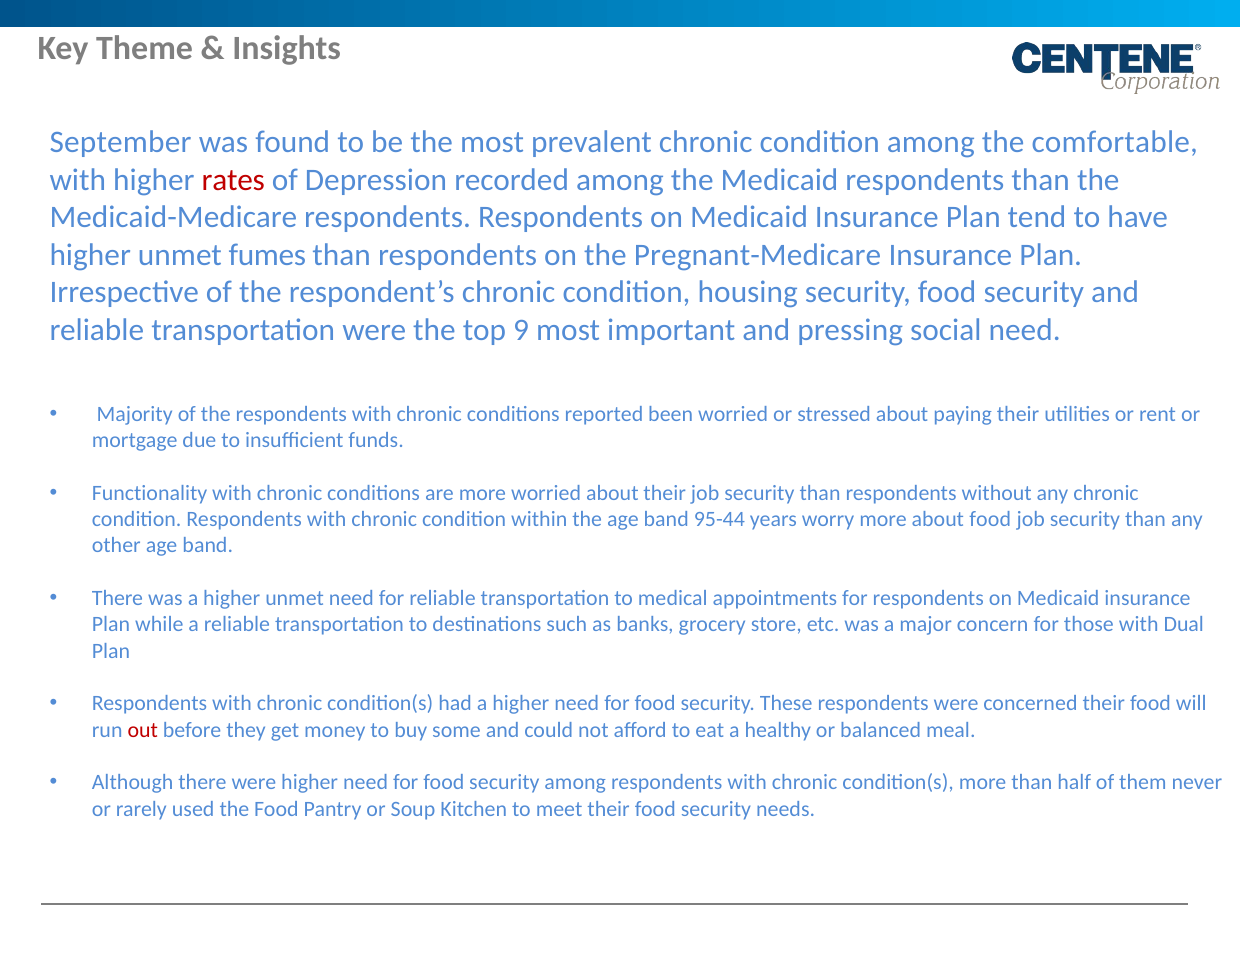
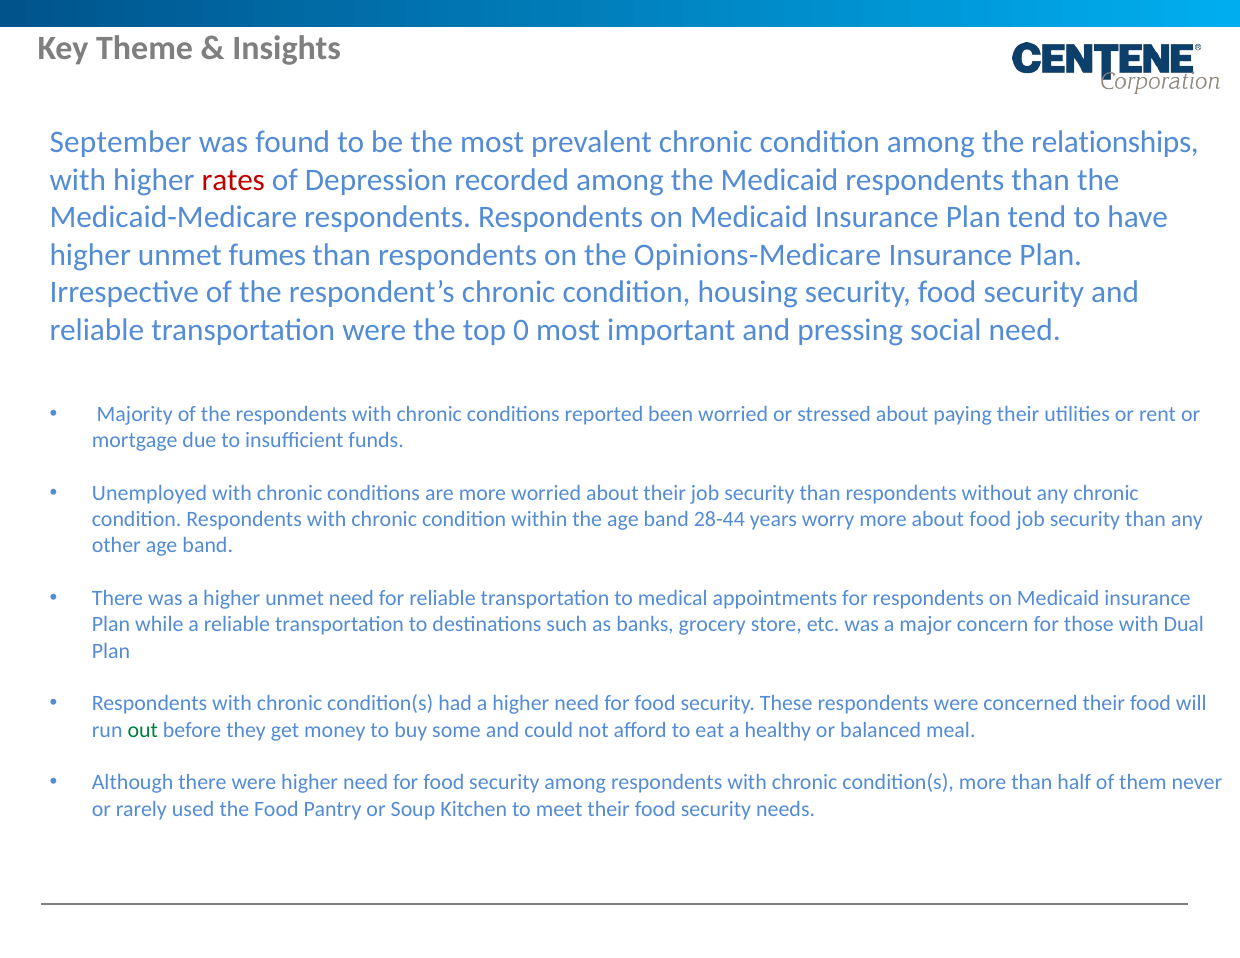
comfortable: comfortable -> relationships (1115, 142)
Pregnant-Medicare: Pregnant-Medicare -> Opinions-Medicare (757, 255)
9: 9 -> 0 (521, 330)
Functionality: Functionality -> Unemployed (150, 493)
95-44: 95-44 -> 28-44 (719, 519)
out colour: red -> green (143, 730)
